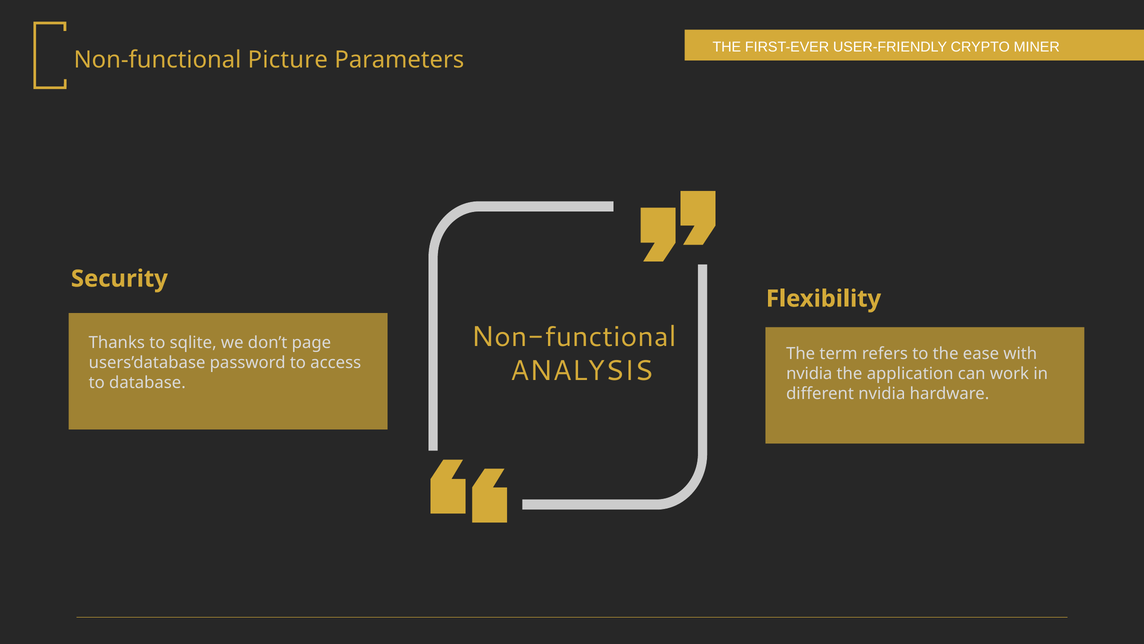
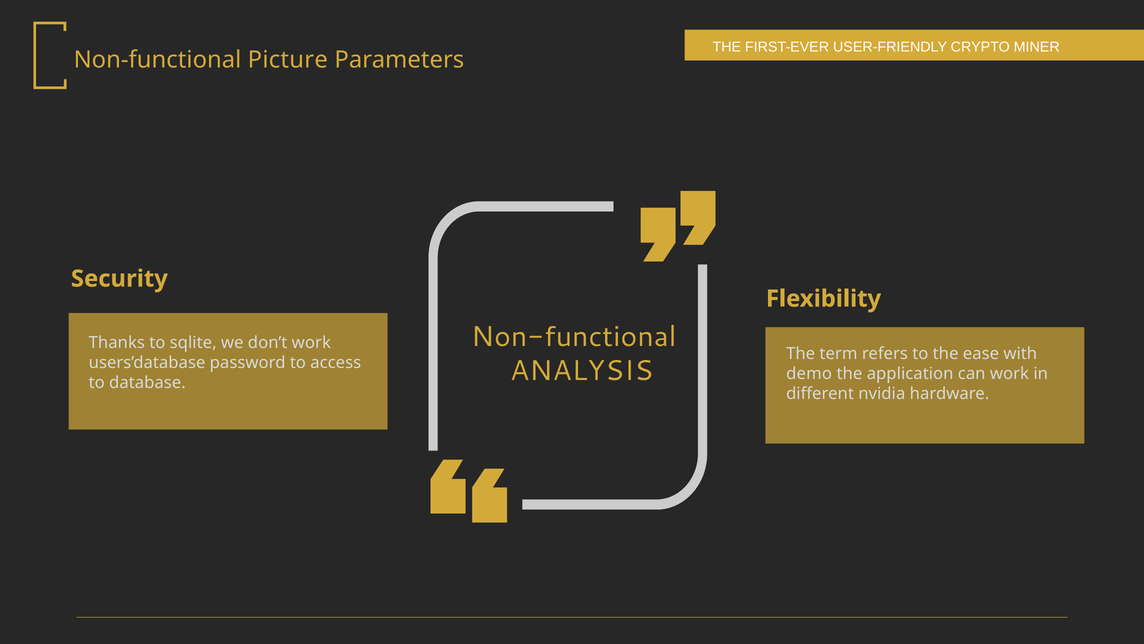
don’t page: page -> work (311, 342)
nvidia: nvidia -> demo (809, 374)
